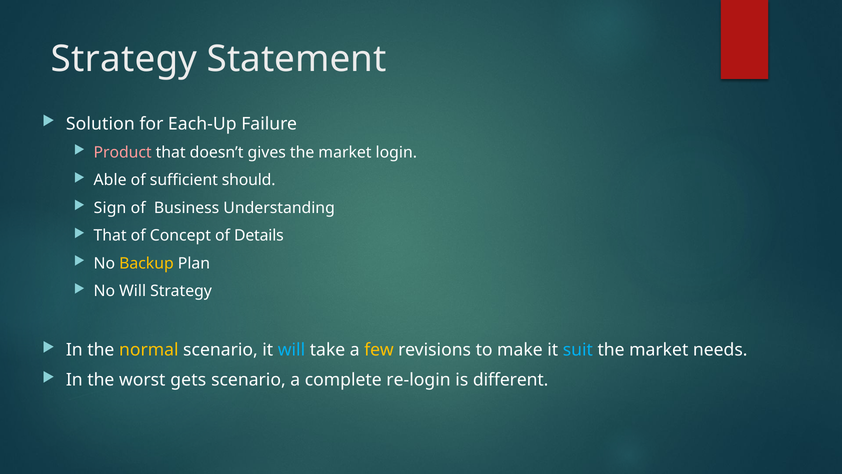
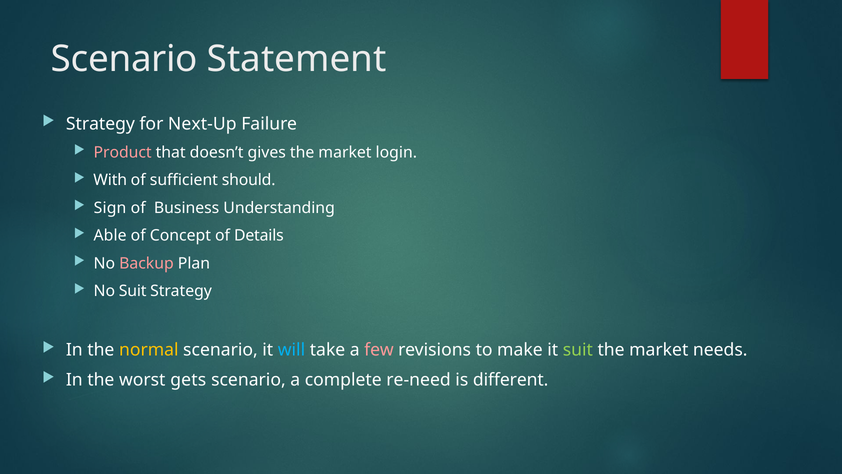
Strategy: Strategy -> Scenario (124, 59)
Solution: Solution -> Strategy (100, 124)
Each-Up: Each-Up -> Next-Up (202, 124)
Able: Able -> With (110, 180)
That: That -> Able (110, 236)
Backup colour: yellow -> pink (146, 263)
No Will: Will -> Suit (133, 291)
few colour: yellow -> pink (379, 350)
suit colour: light blue -> light green (578, 350)
re-login: re-login -> re-need (419, 380)
